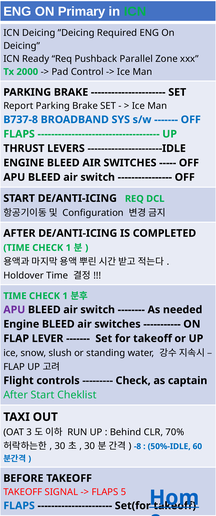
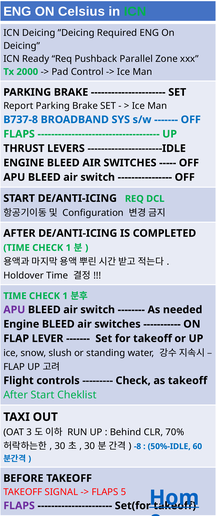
Primary: Primary -> Celsius (82, 12)
as captain: captain -> takeoff (188, 381)
FLAPS colour: blue -> purple (19, 506)
